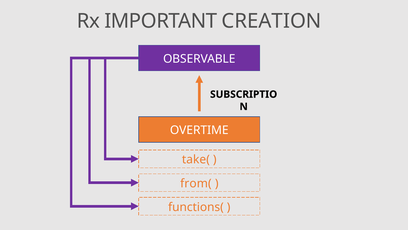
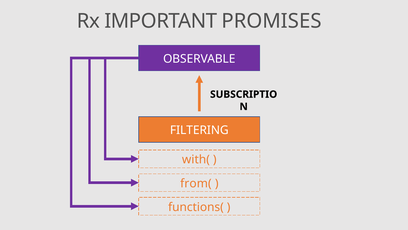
CREATION: CREATION -> PROMISES (272, 21)
OVERTIME: OVERTIME -> FILTERING (199, 130)
take(: take( -> with( (196, 159)
